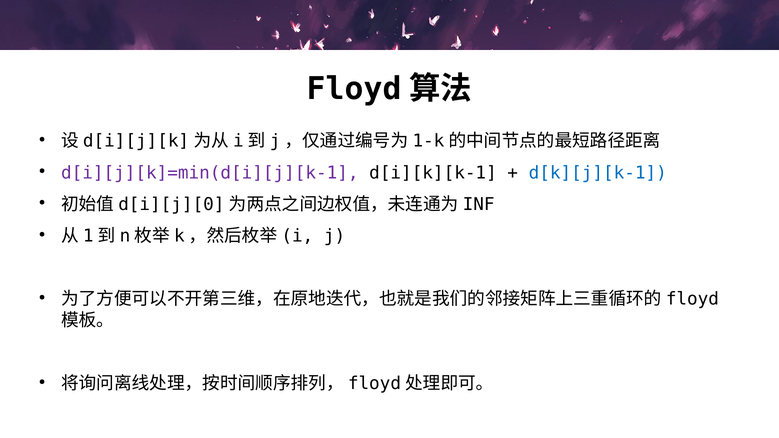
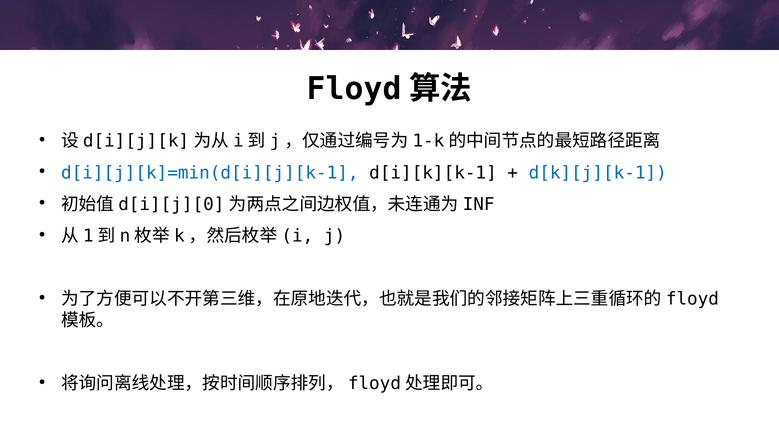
d[i][j][k]=min(d[i][j][k-1 colour: purple -> blue (210, 173)
